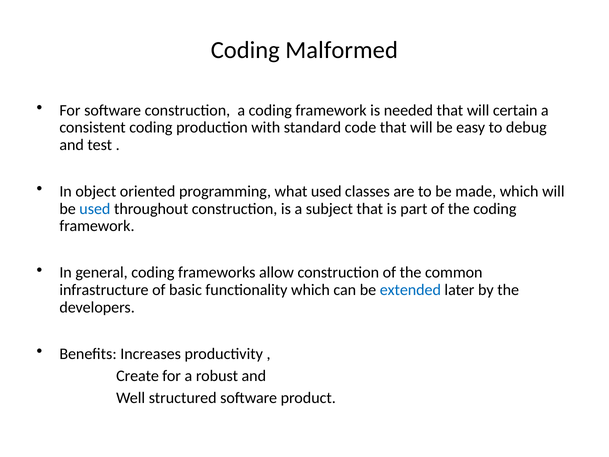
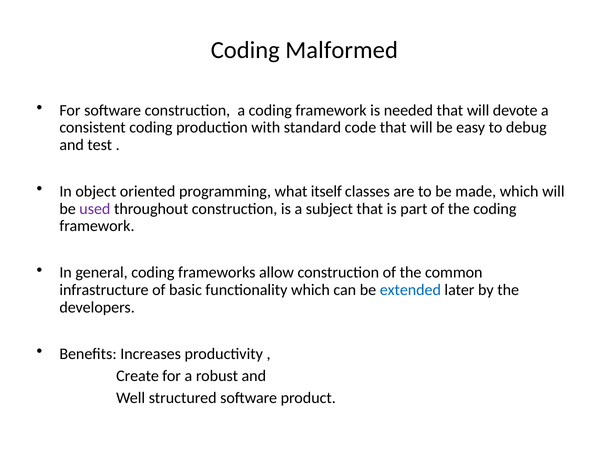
certain: certain -> devote (515, 110)
what used: used -> itself (326, 191)
used colour: blue -> purple (95, 209)
